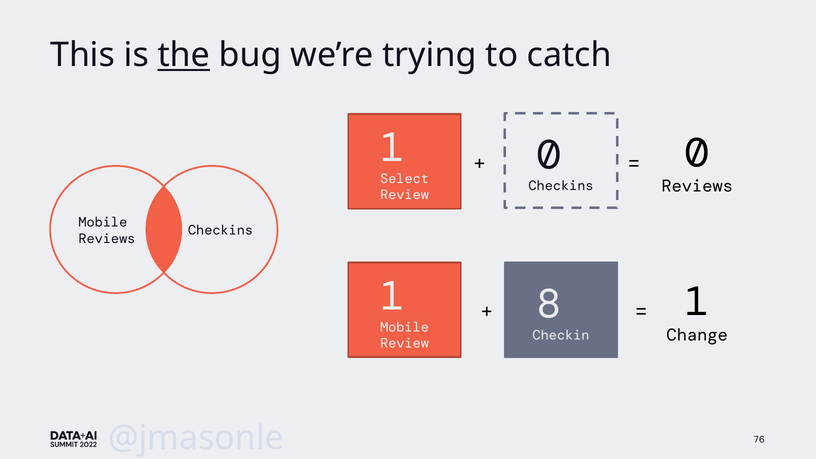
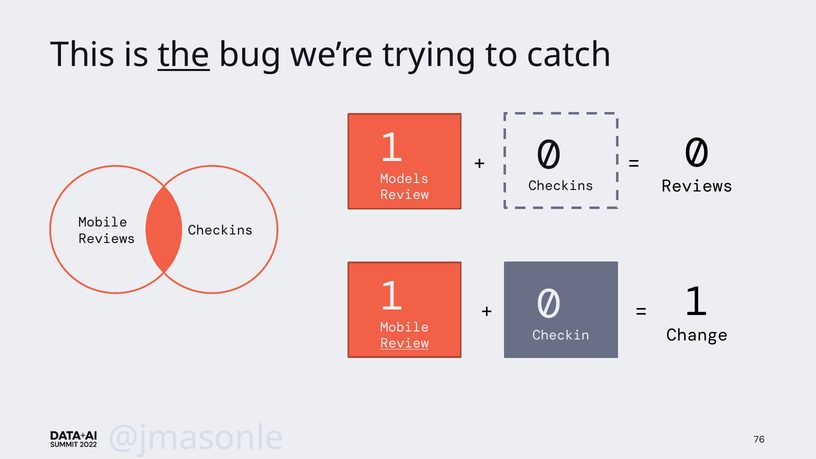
Select: Select -> Models (405, 179)
8: 8 -> 0 (549, 305)
Review underline: none -> present (405, 343)
